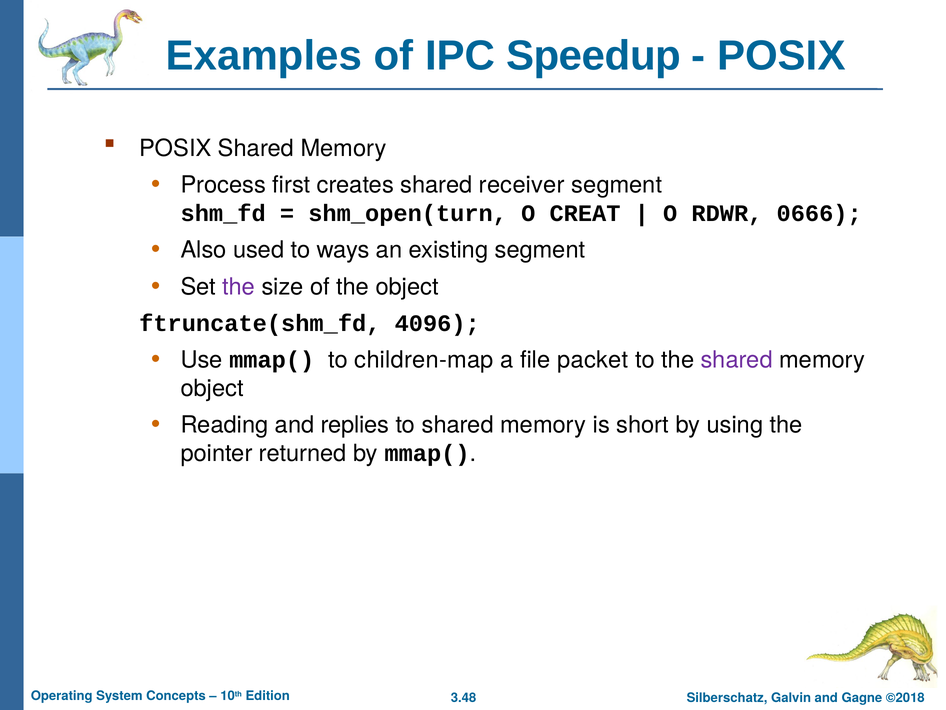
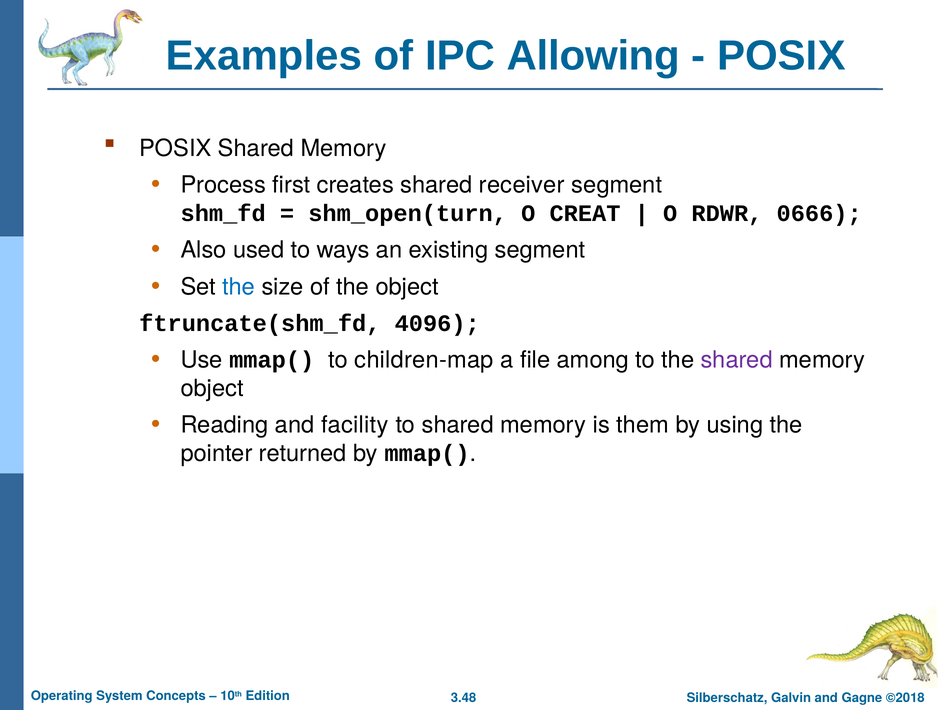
Speedup: Speedup -> Allowing (593, 56)
the colour: purple -> blue (239, 286)
packet: packet -> among (593, 360)
replies: replies -> facility (355, 425)
short: short -> them (643, 425)
